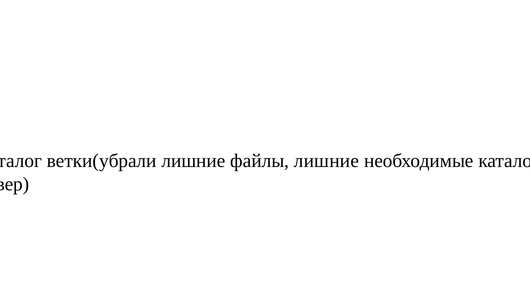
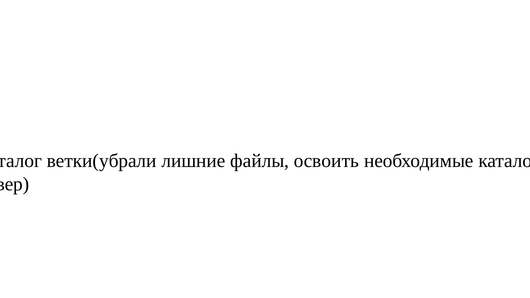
файлы лишние: лишние -> освоить (327, 161)
